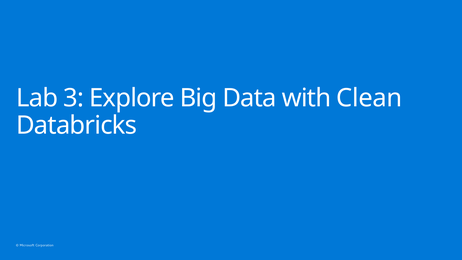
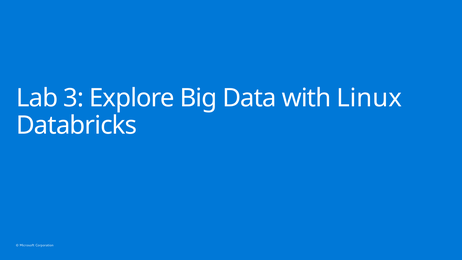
Clean: Clean -> Linux (369, 98)
